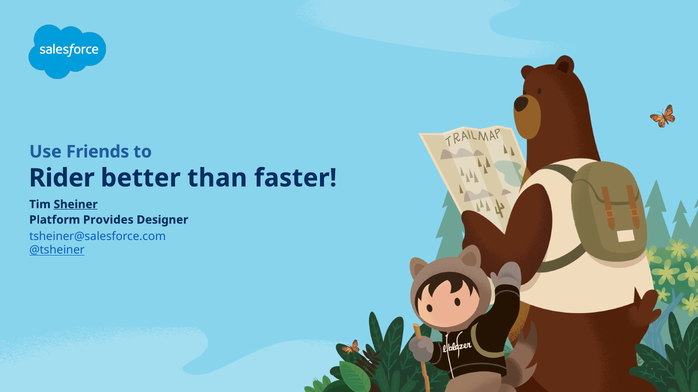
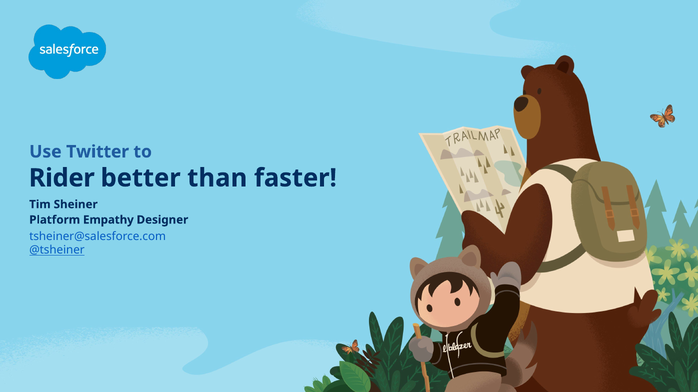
Friends: Friends -> Twitter (98, 152)
Sheiner underline: present -> none (76, 205)
Provides: Provides -> Empathy (108, 220)
